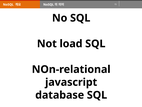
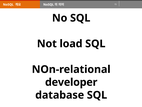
javascript: javascript -> developer (71, 82)
